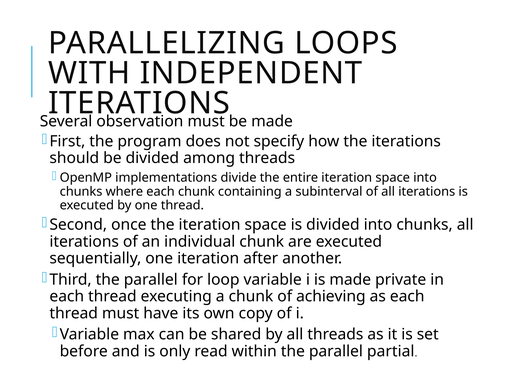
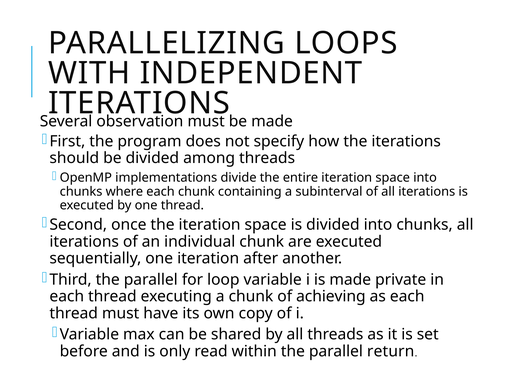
partial: partial -> return (391, 352)
